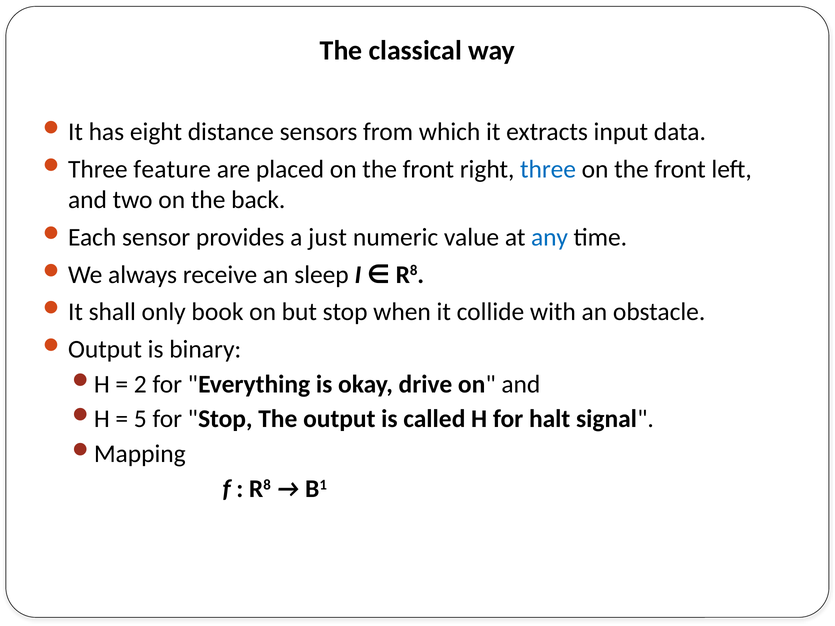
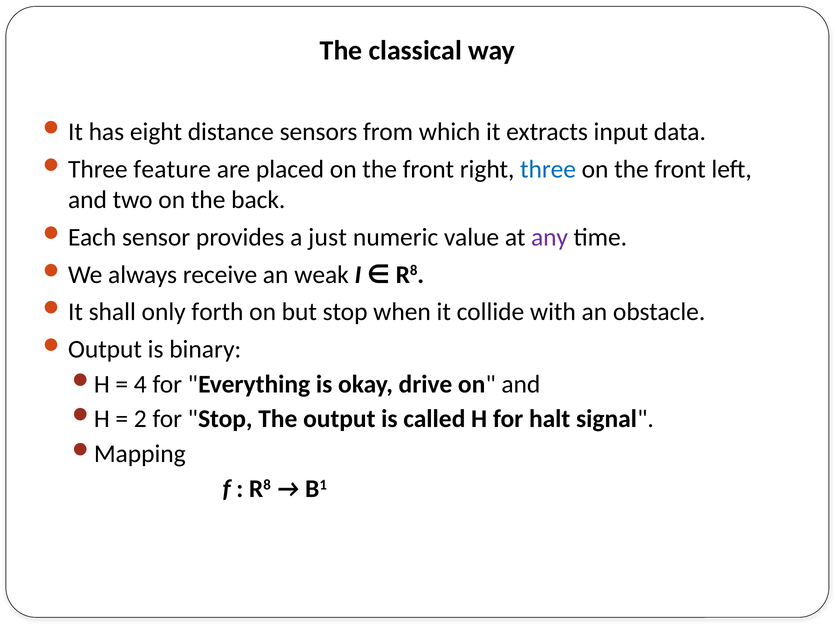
any colour: blue -> purple (550, 237)
sleep: sleep -> weak (322, 275)
book: book -> forth (218, 312)
2: 2 -> 4 (140, 384)
5: 5 -> 2 (140, 419)
